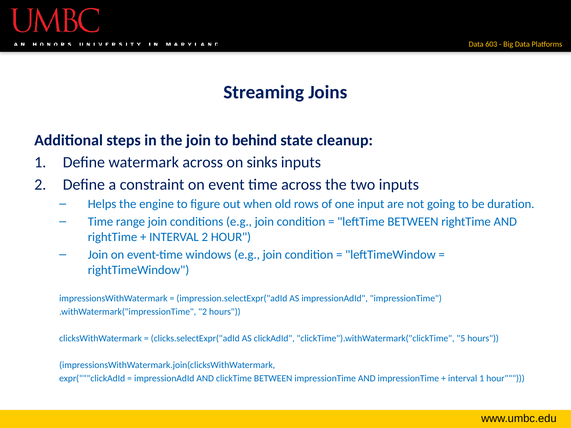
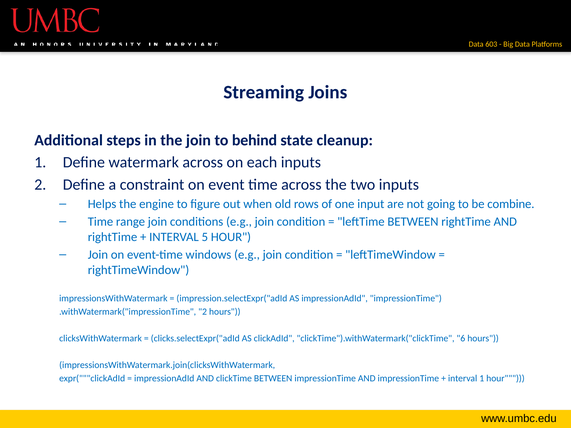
sinks: sinks -> each (262, 162)
duration: duration -> combine (511, 204)
INTERVAL 2: 2 -> 5 (205, 237)
5: 5 -> 6 (461, 338)
